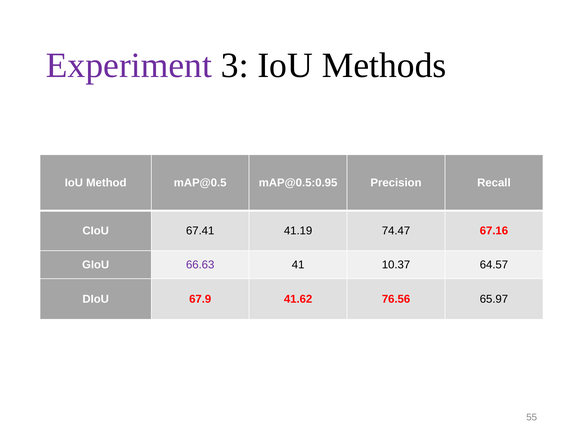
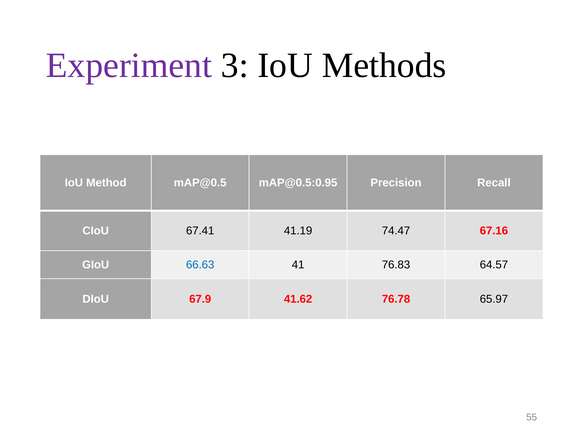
66.63 colour: purple -> blue (200, 265)
10.37: 10.37 -> 76.83 (396, 265)
76.56: 76.56 -> 76.78 (396, 299)
